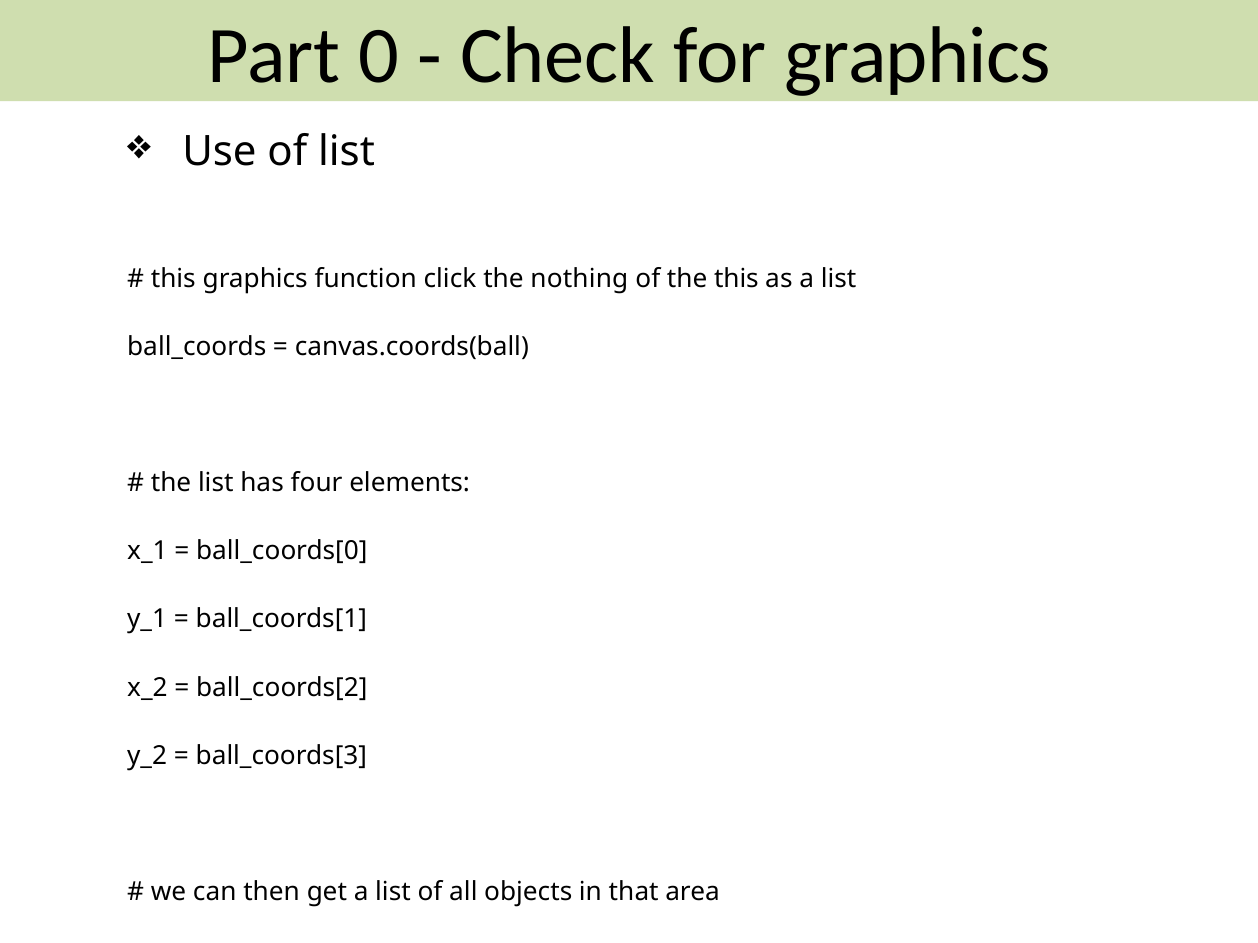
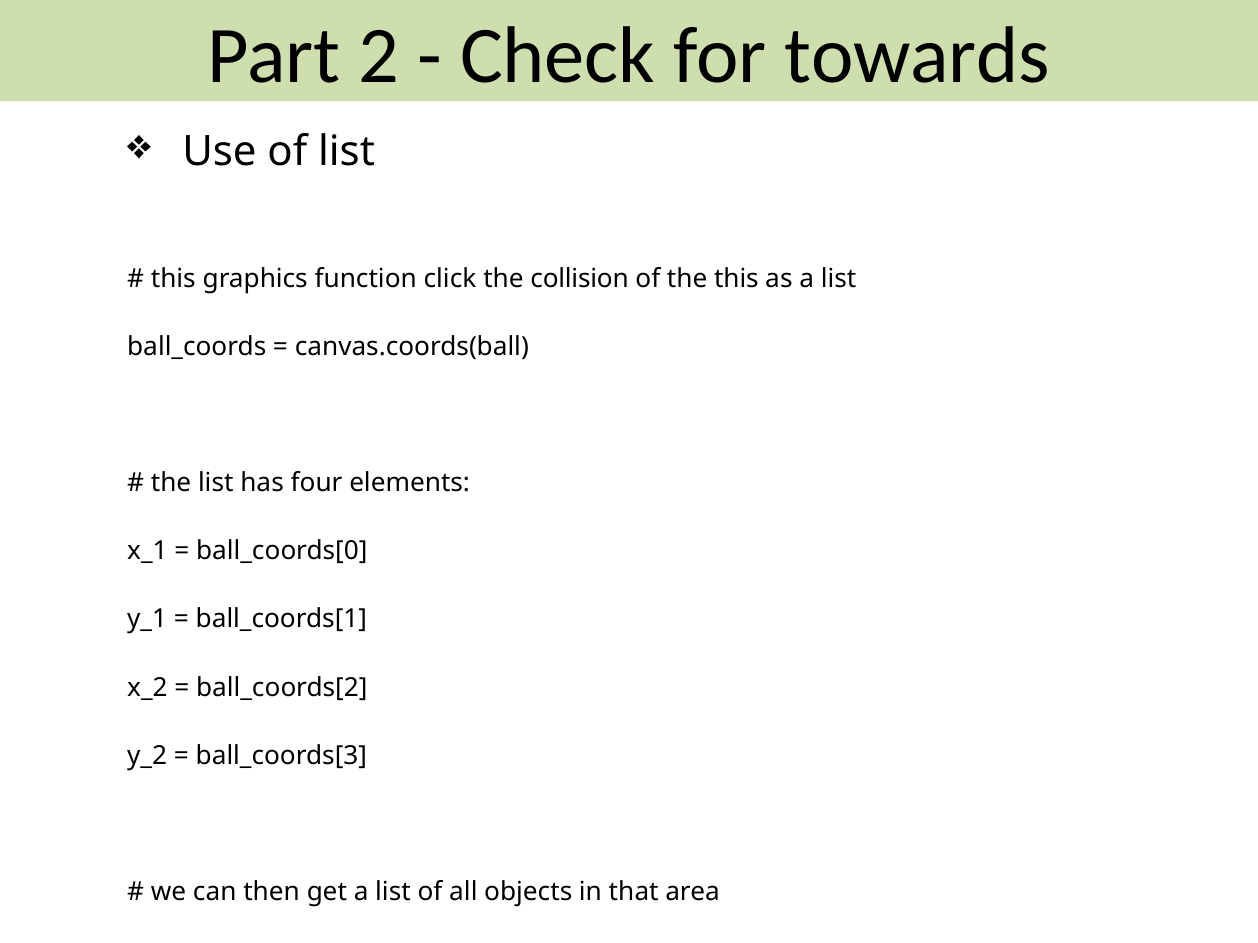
0: 0 -> 2 (379, 56)
for graphics: graphics -> towards (917, 56)
nothing: nothing -> collision (580, 279)
